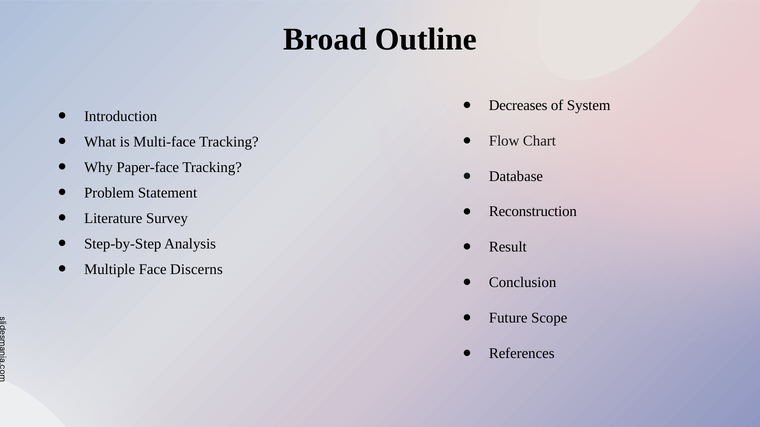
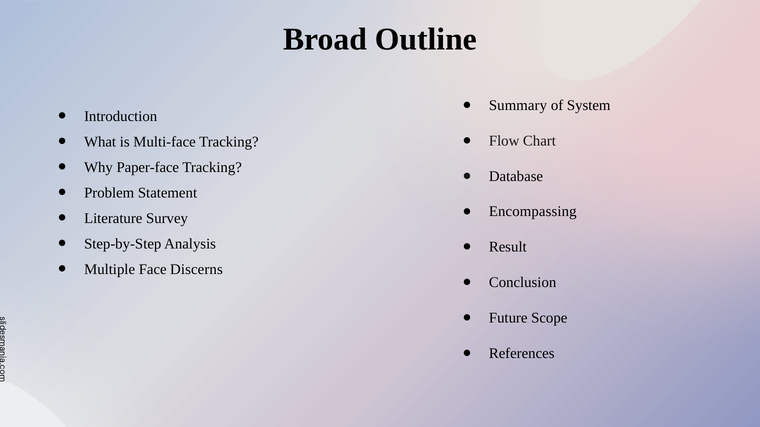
Decreases: Decreases -> Summary (518, 105)
Reconstruction: Reconstruction -> Encompassing (533, 212)
